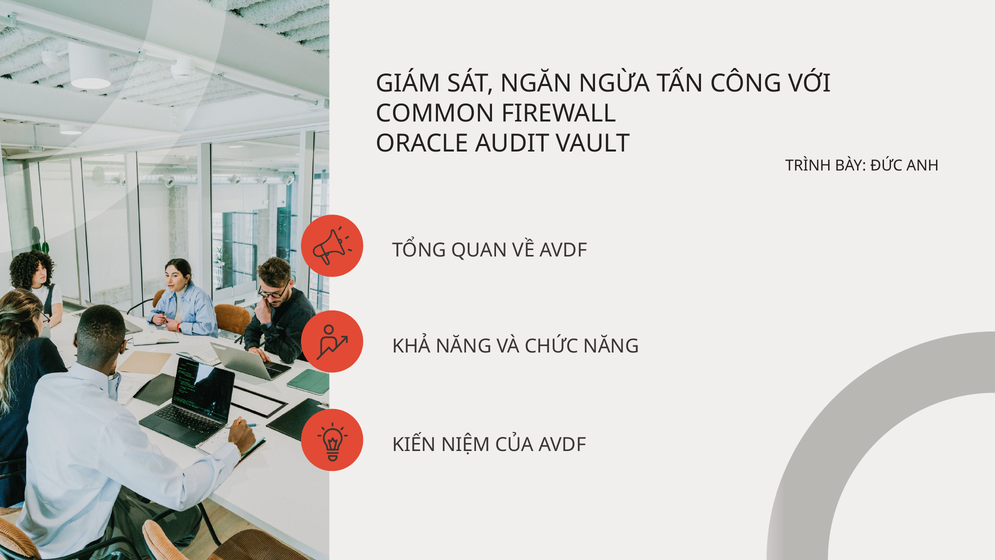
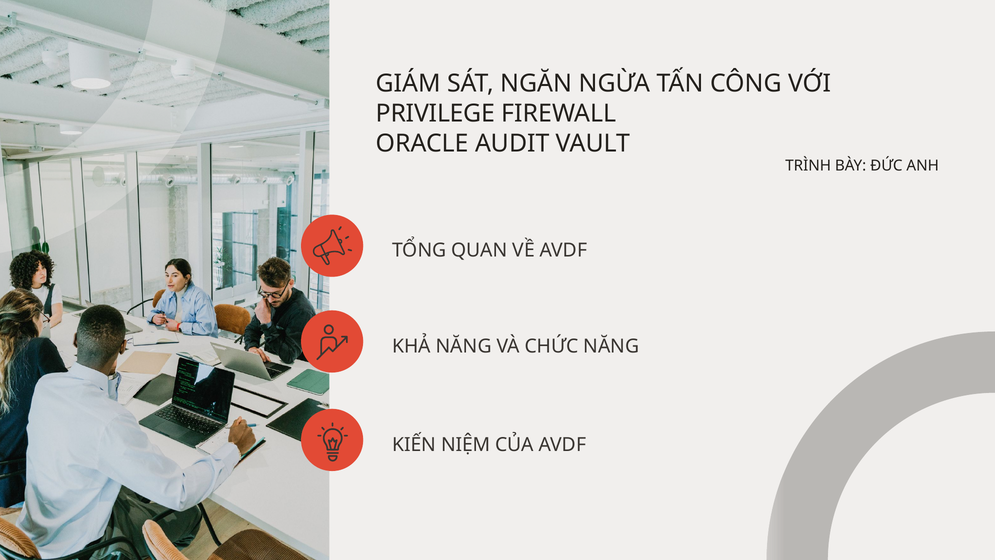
COMMON: COMMON -> PRIVILEGE (435, 113)
